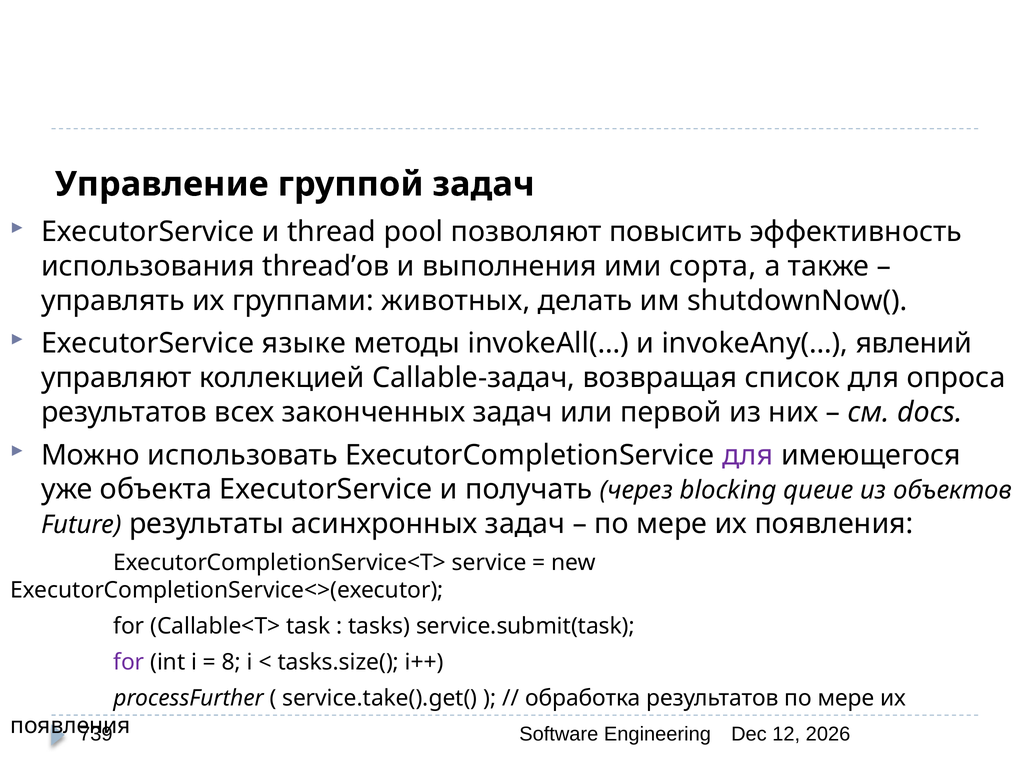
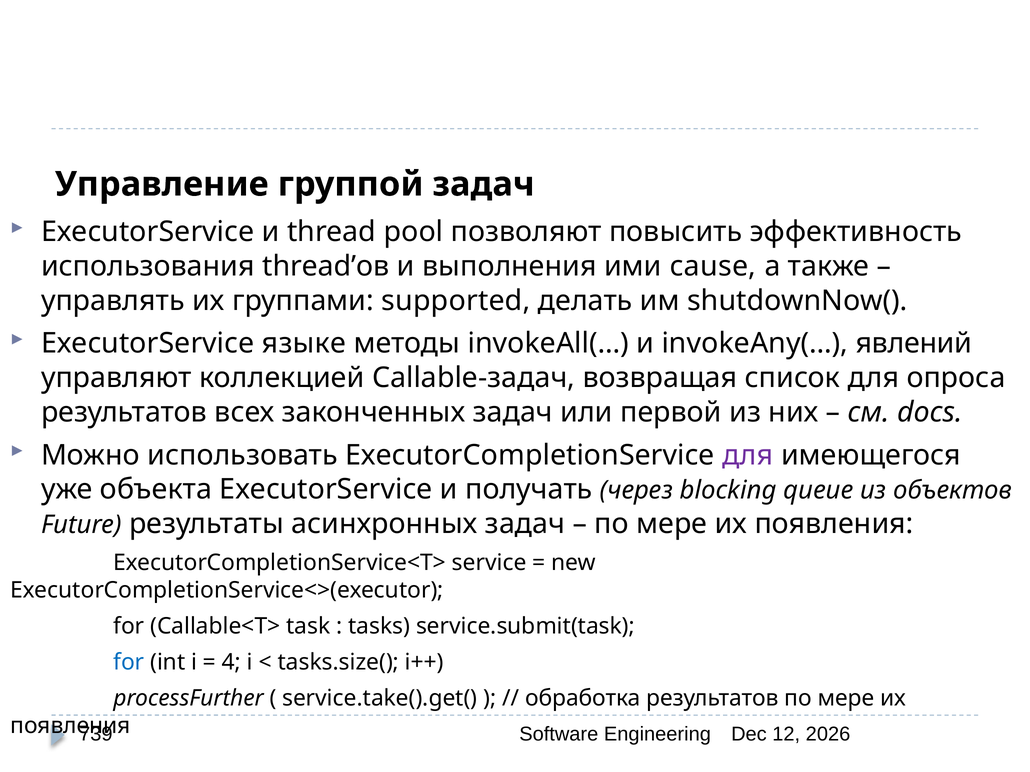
сорта: сорта -> cause (713, 266)
животных: животных -> supported (456, 301)
for colour: purple -> blue (129, 663)
8: 8 -> 4 (232, 663)
